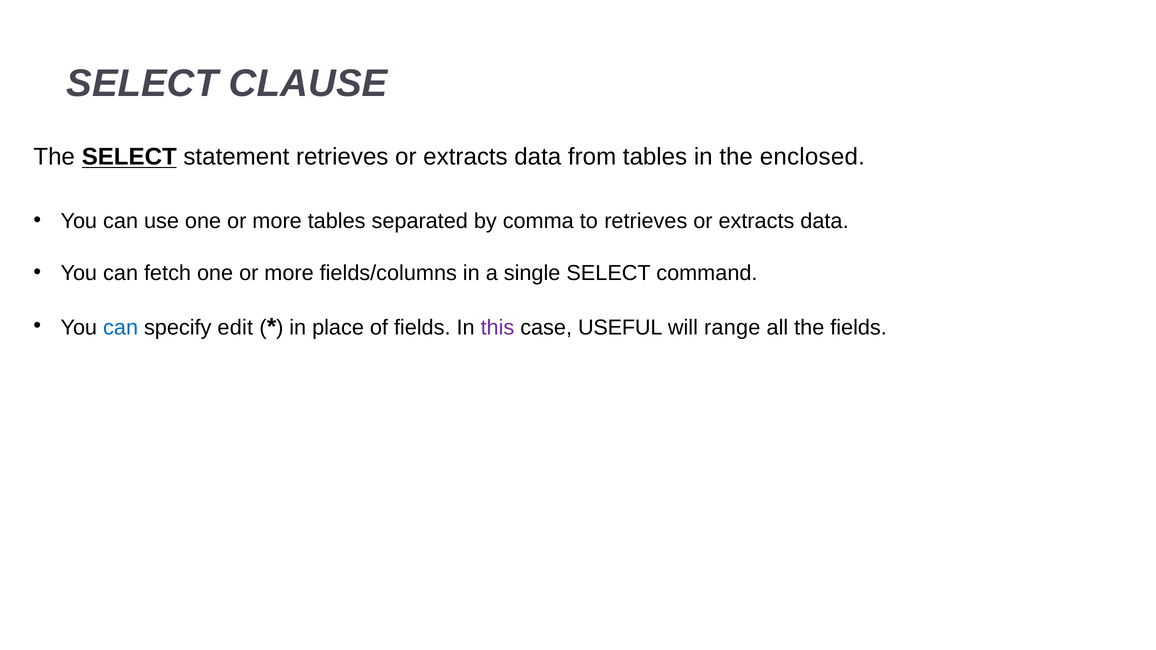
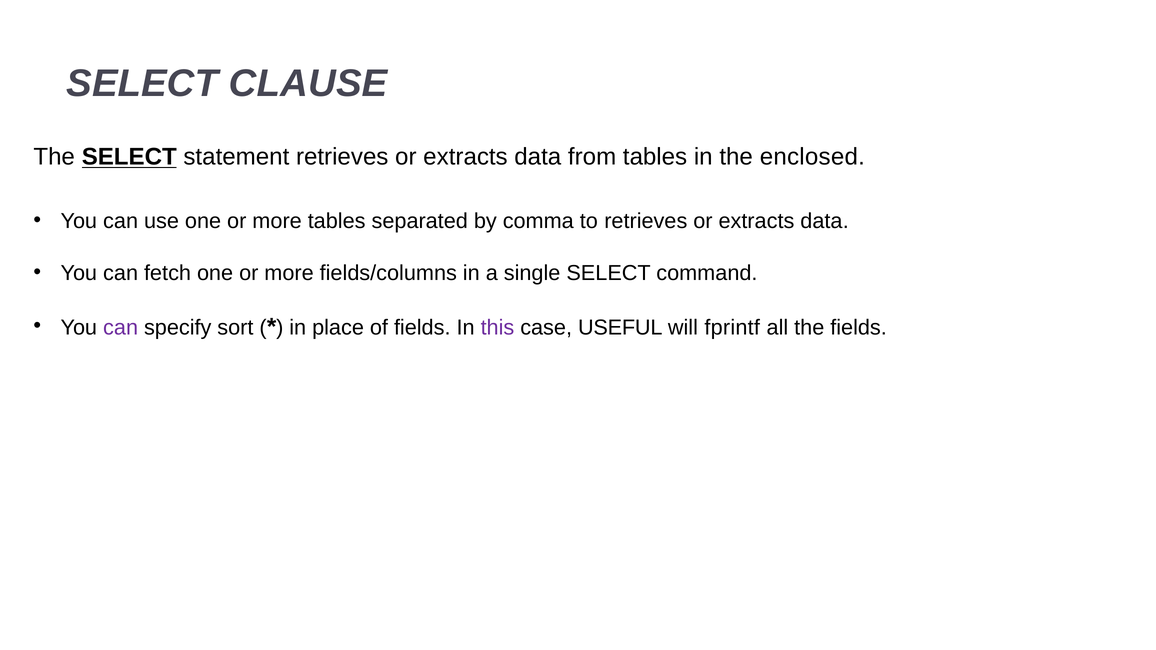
can colour: blue -> purple (121, 327)
edit: edit -> sort (235, 327)
range: range -> fprintf (732, 327)
